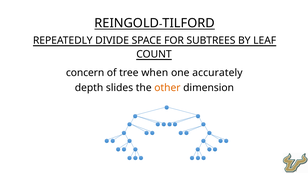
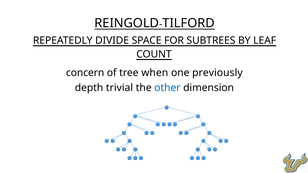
accurately: accurately -> previously (217, 73)
slides: slides -> trivial (119, 88)
other colour: orange -> blue (167, 88)
